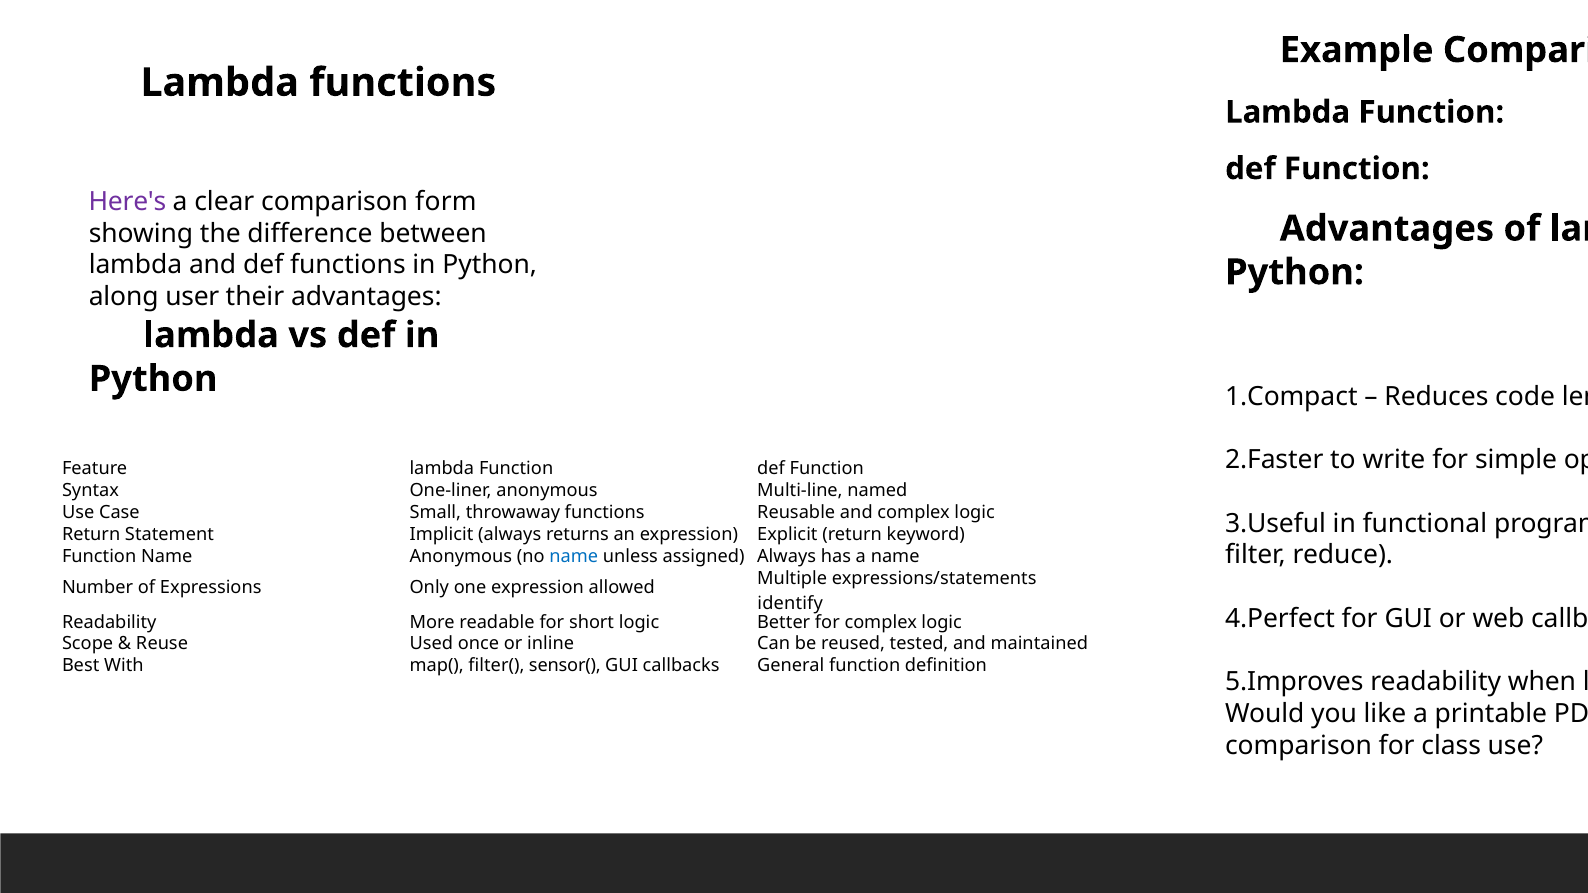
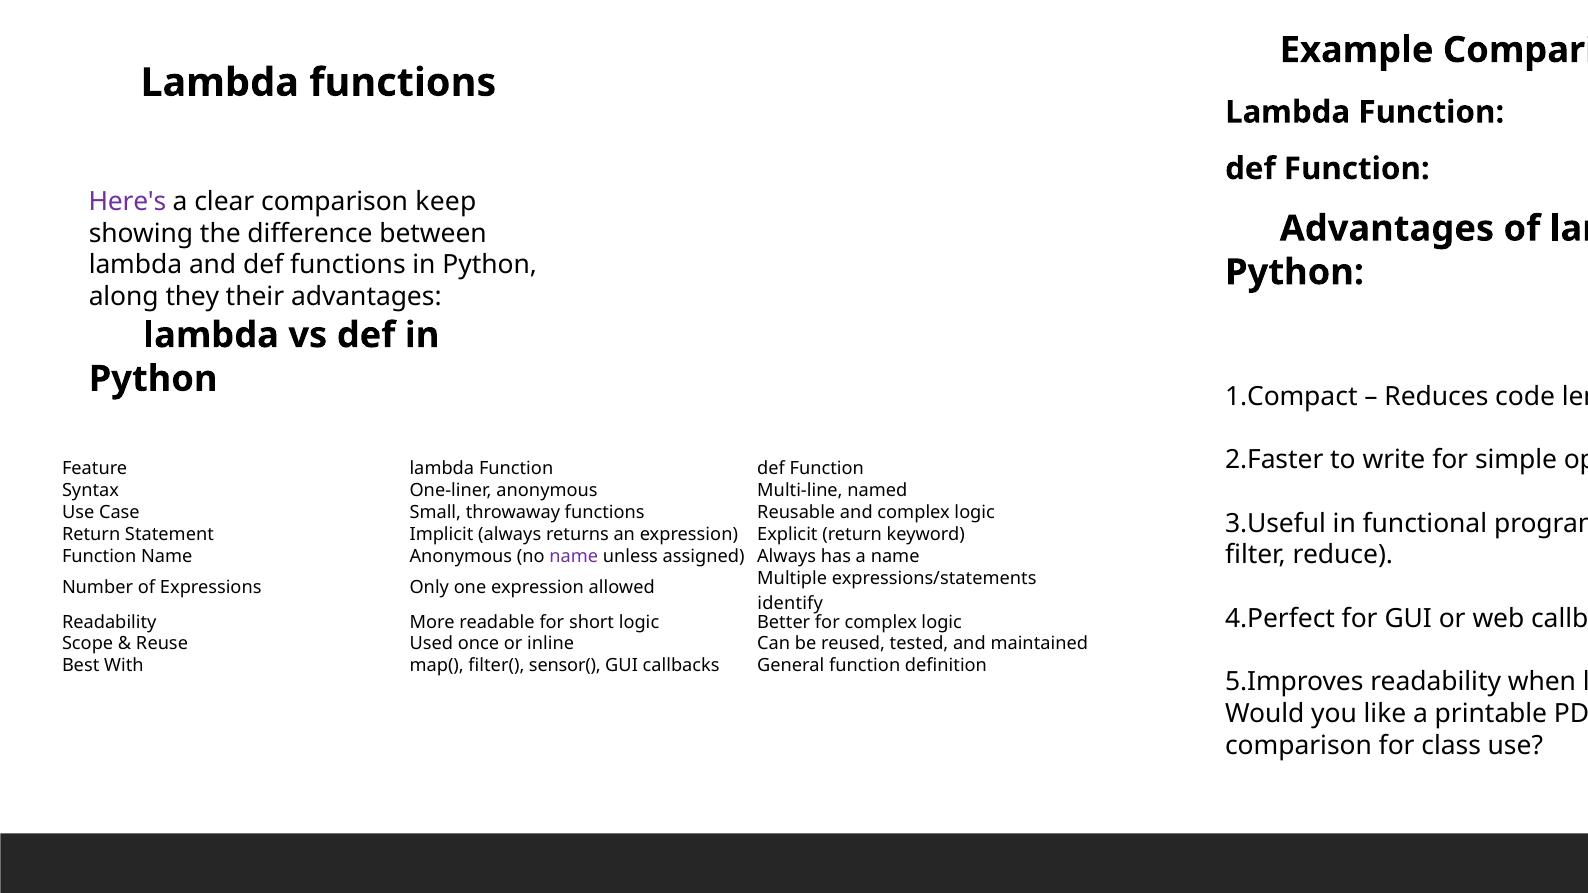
form: form -> keep (446, 202)
user: user -> they (192, 297)
name colour: blue -> purple (574, 557)
